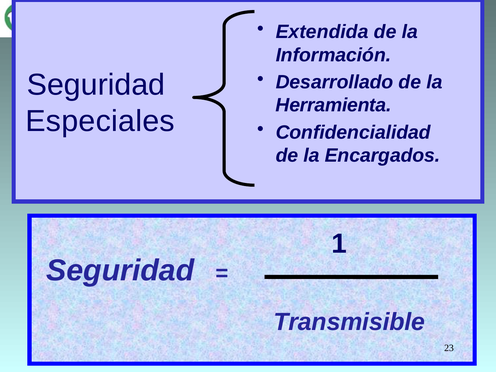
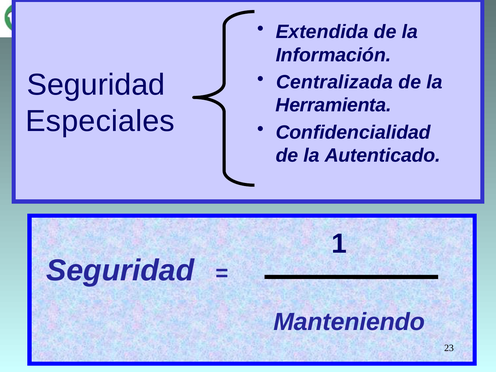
Desarrollado: Desarrollado -> Centralizada (334, 82)
Encargados: Encargados -> Autenticado (383, 155)
Transmisible: Transmisible -> Manteniendo (349, 322)
